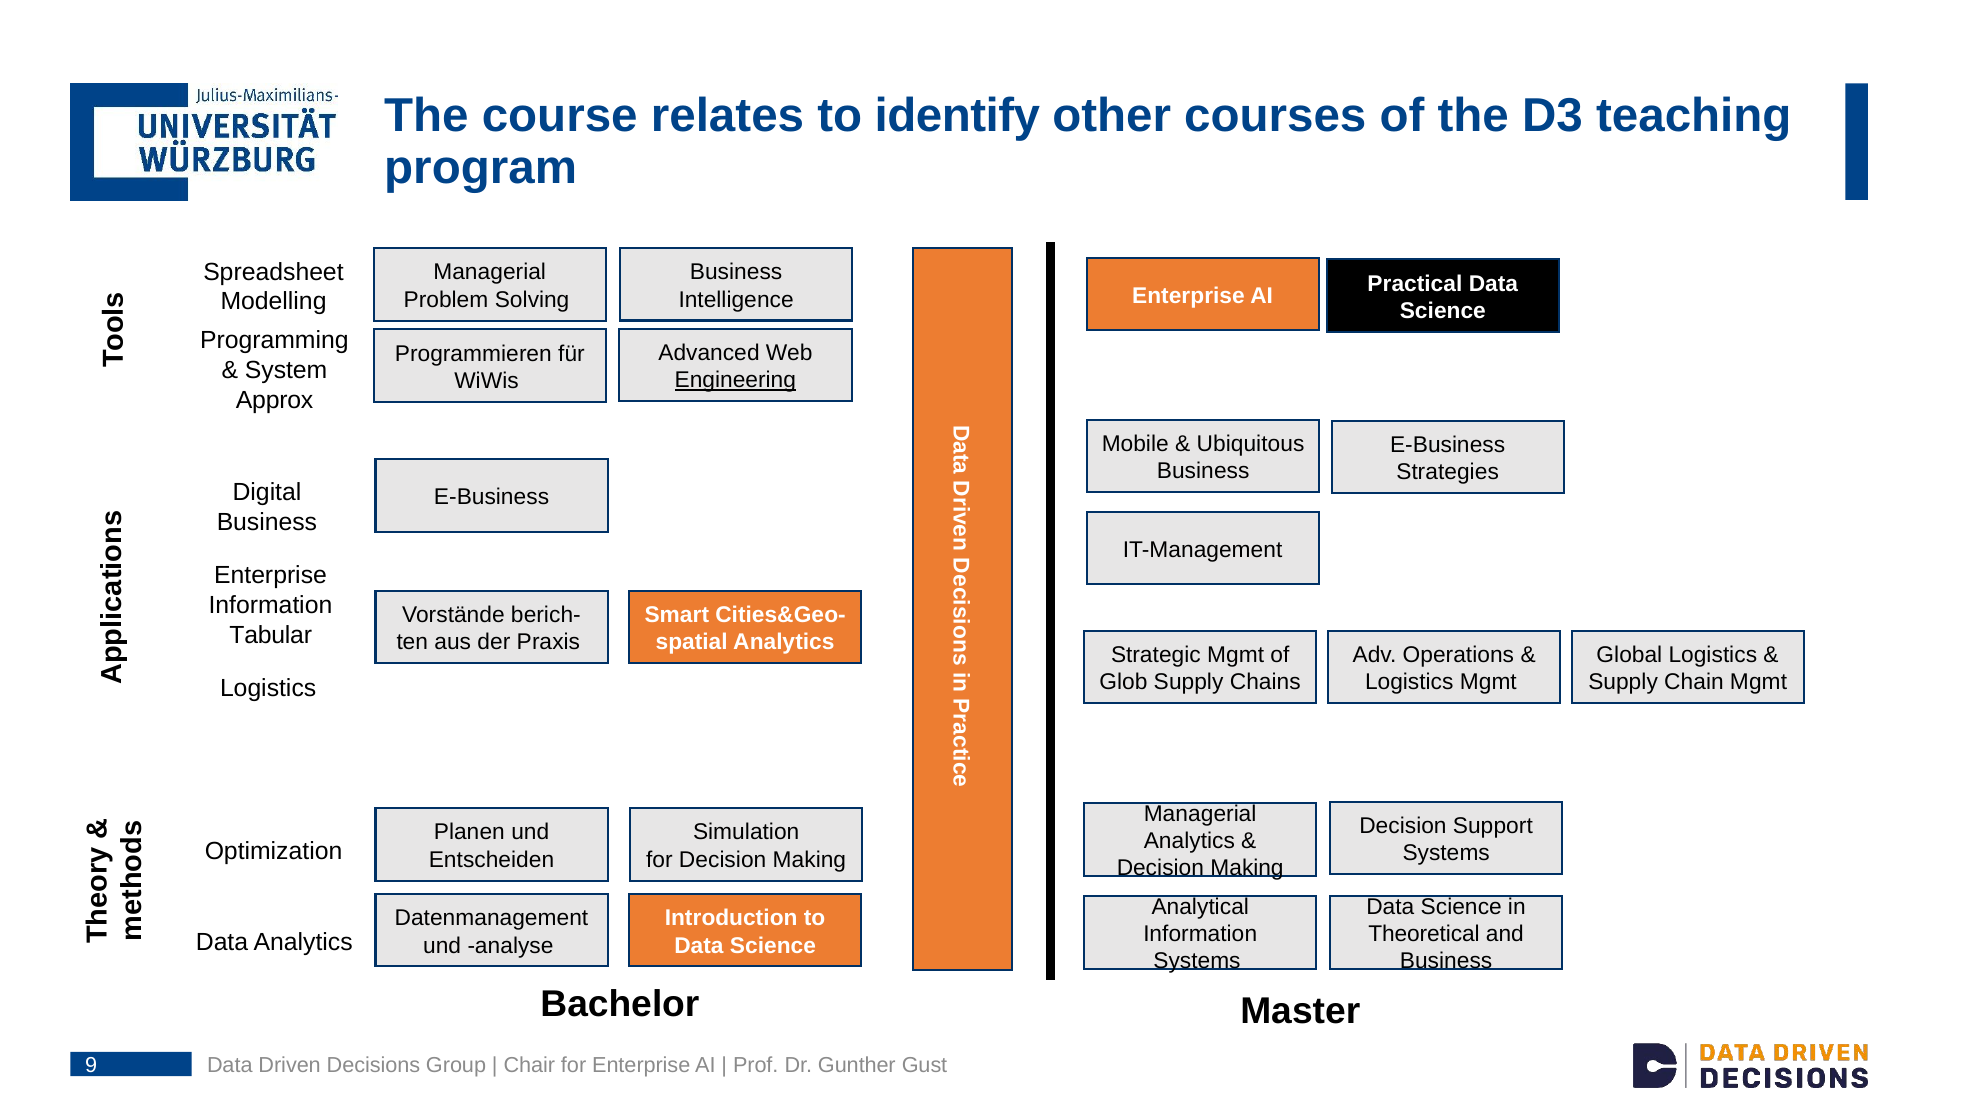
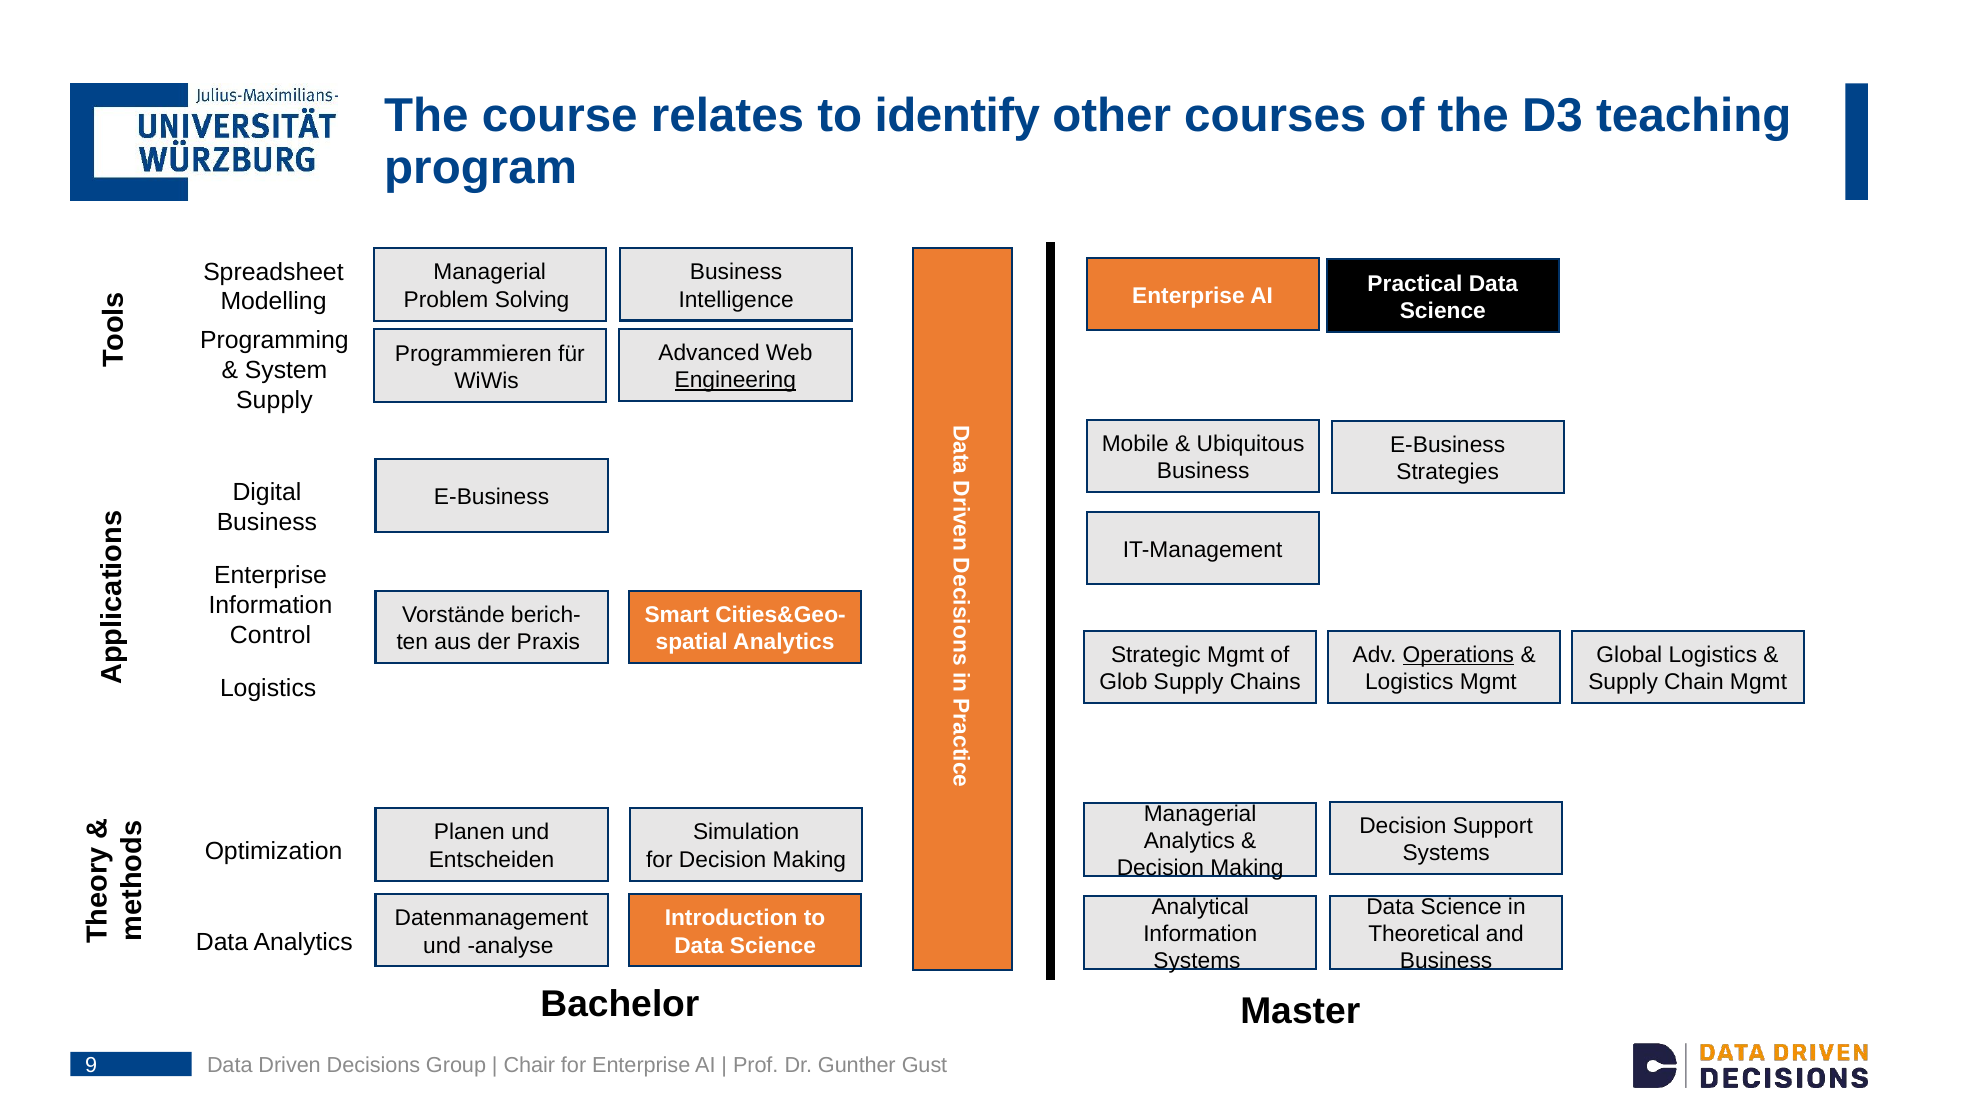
Approx: Approx -> Supply (274, 400)
Tabular: Tabular -> Control (270, 635)
Operations underline: none -> present (1458, 655)
